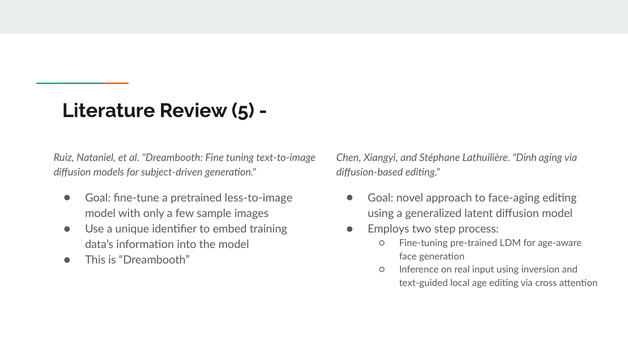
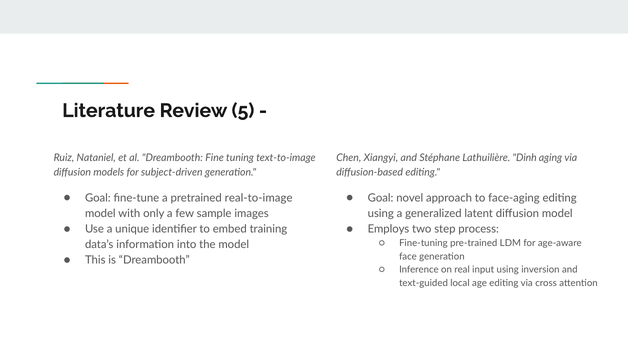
less-to-image: less-to-image -> real-to-image (259, 198)
